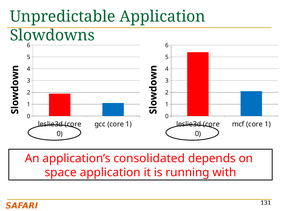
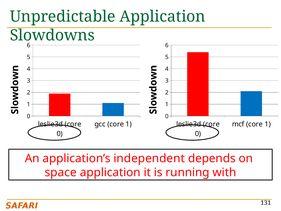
consolidated: consolidated -> independent (149, 158)
